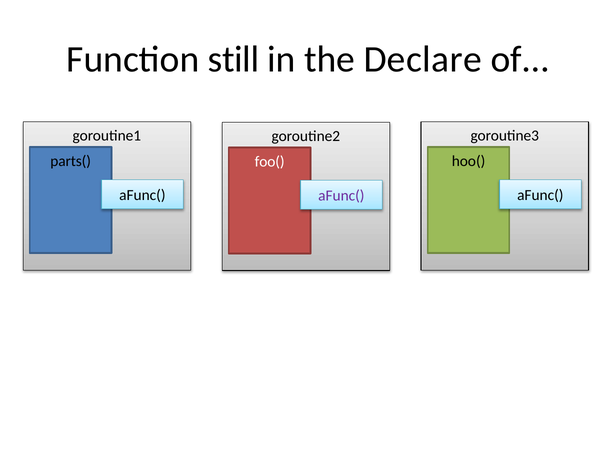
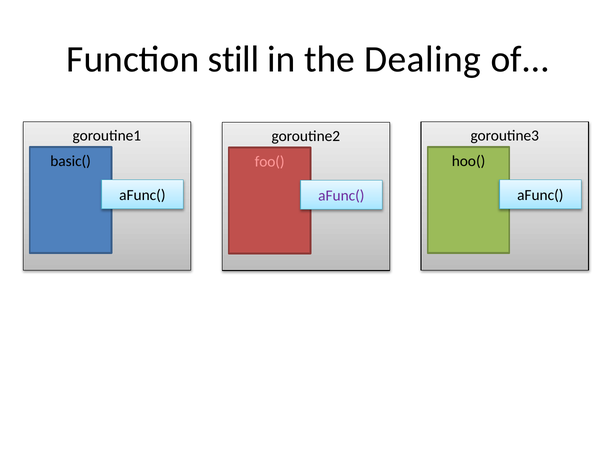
Declare: Declare -> Dealing (423, 60)
parts(: parts( -> basic( (71, 161)
foo( colour: white -> pink (270, 162)
